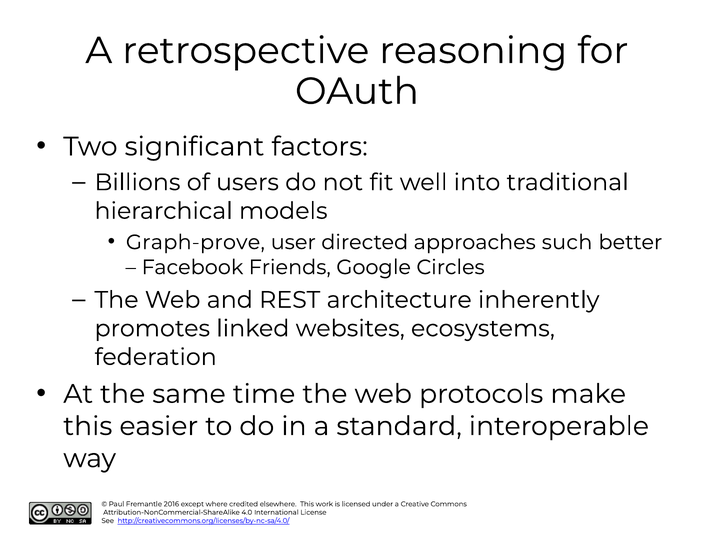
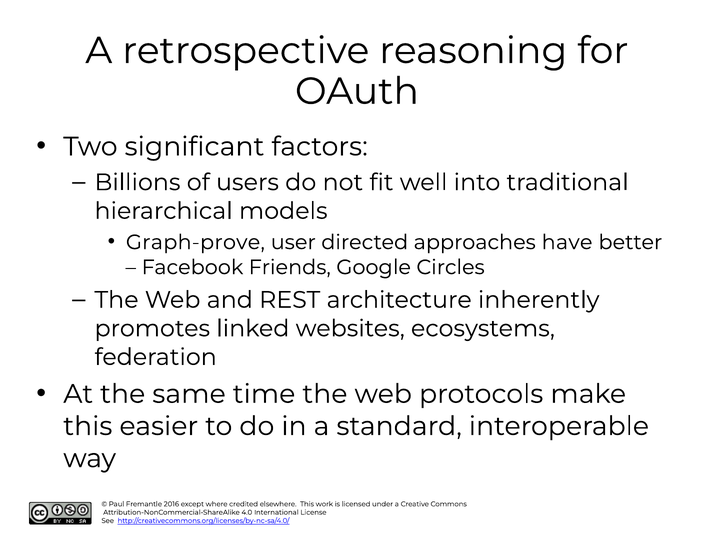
such: such -> have (567, 242)
